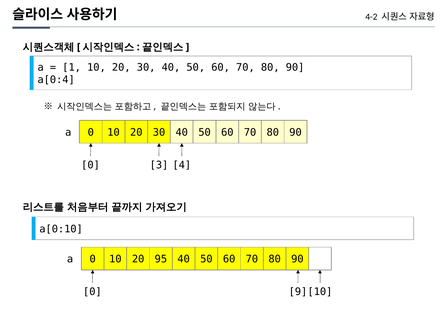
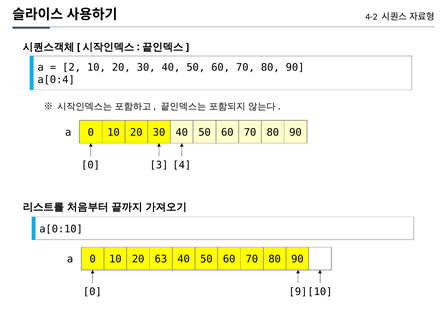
1: 1 -> 2 (72, 67)
95: 95 -> 63 (161, 259)
